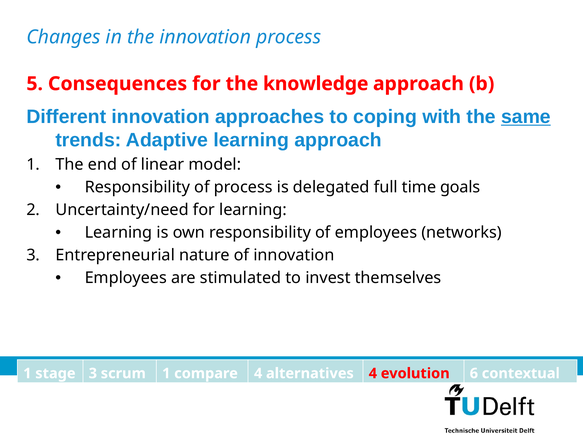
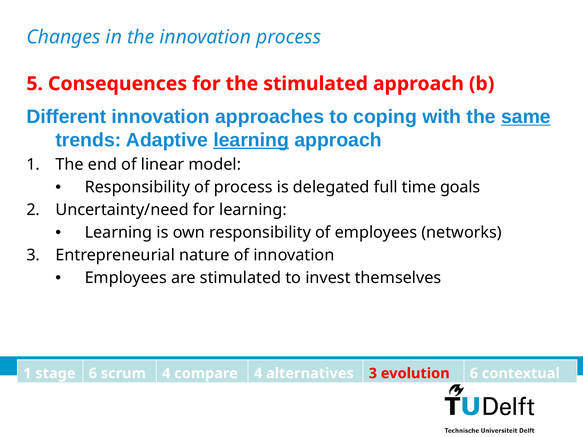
the knowledge: knowledge -> stimulated (316, 84)
learning underline: none -> present (251, 140)
stage 3: 3 -> 6 (93, 374)
scrum 1: 1 -> 4 (166, 374)
alternatives 4: 4 -> 3 (373, 374)
